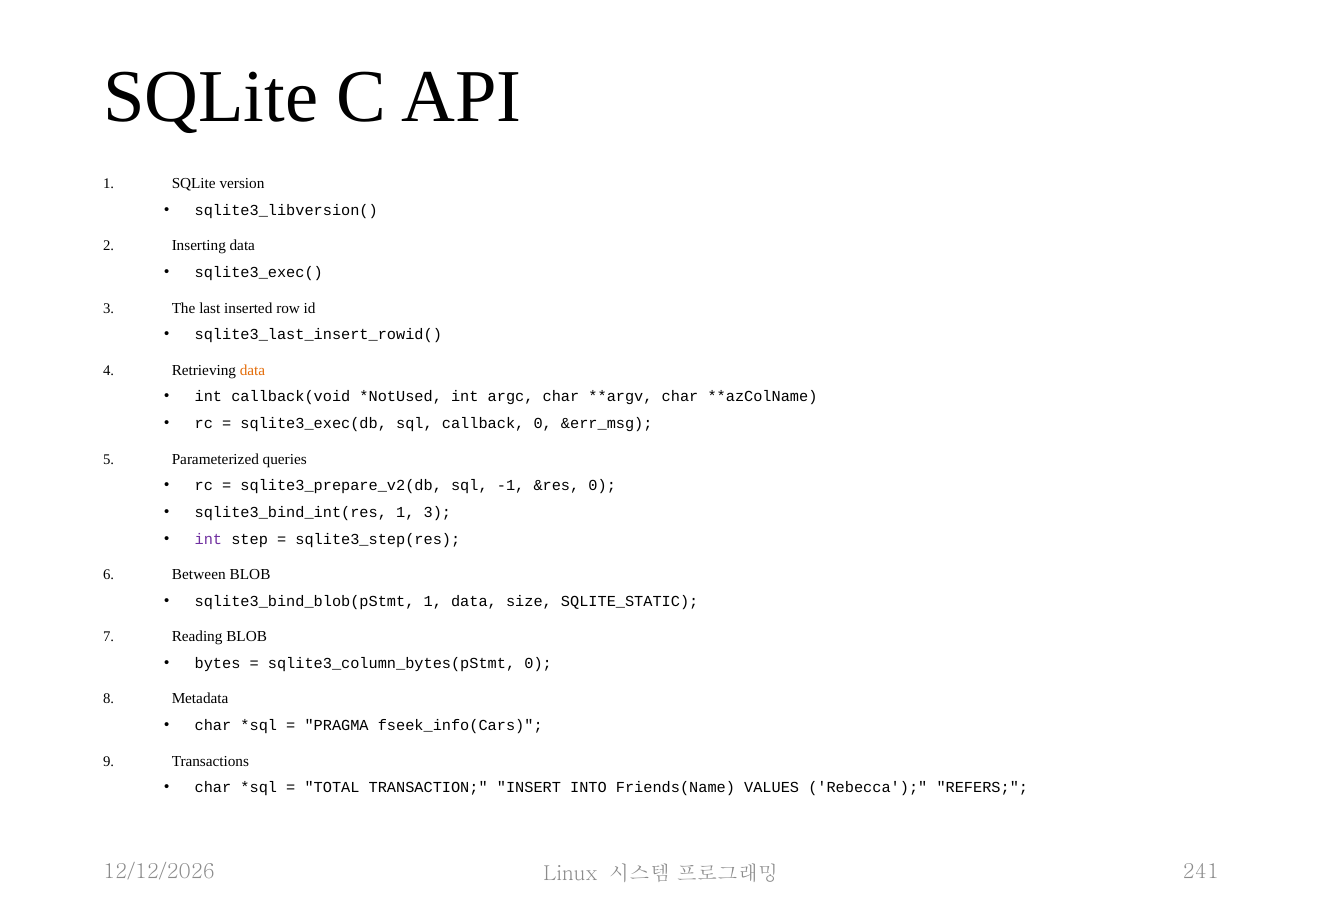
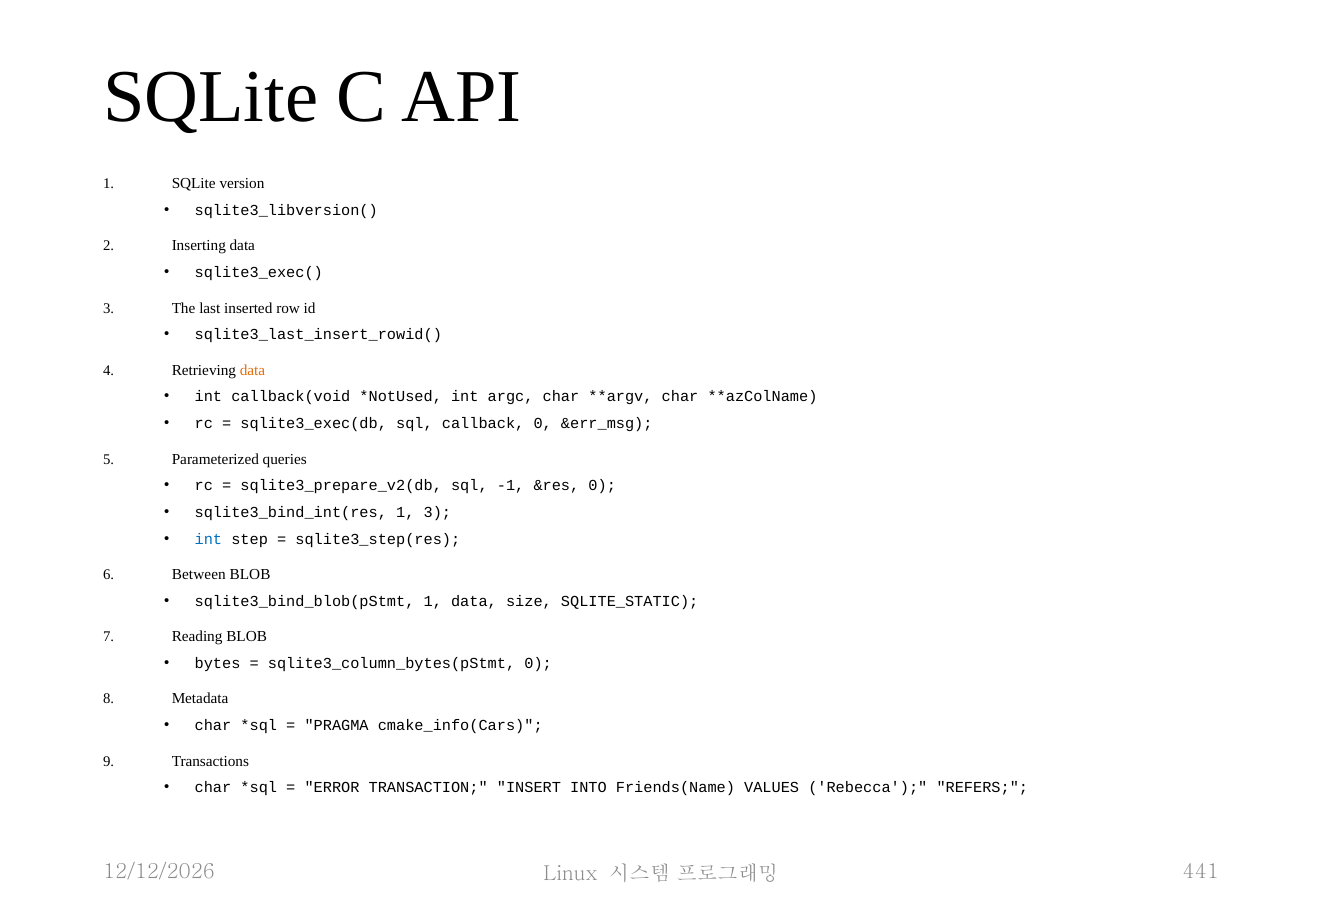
int colour: purple -> blue (208, 540)
fseek_info(Cars: fseek_info(Cars -> cmake_info(Cars (460, 726)
TOTAL: TOTAL -> ERROR (332, 788)
241: 241 -> 441 (1201, 872)
